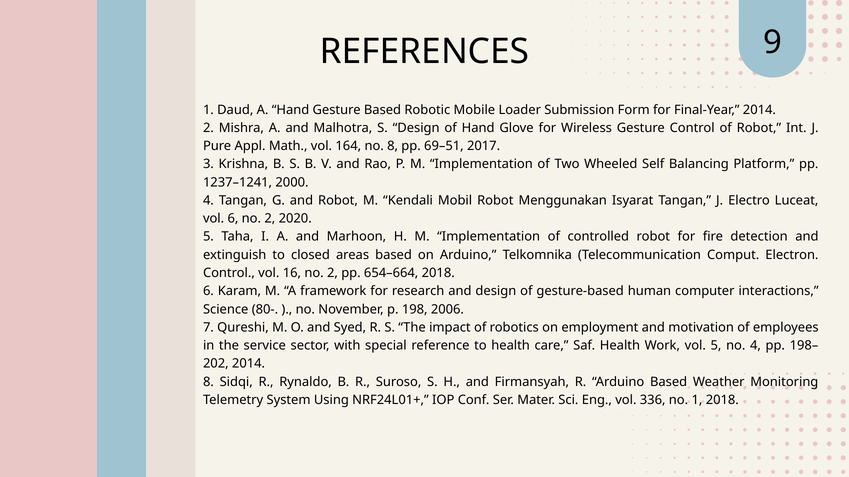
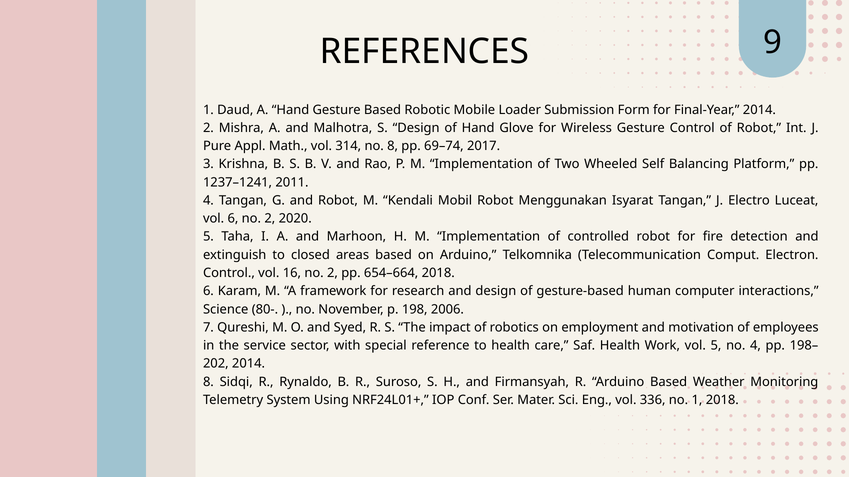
164: 164 -> 314 (348, 146)
69–51: 69–51 -> 69–74 (444, 146)
2000: 2000 -> 2011 (292, 183)
